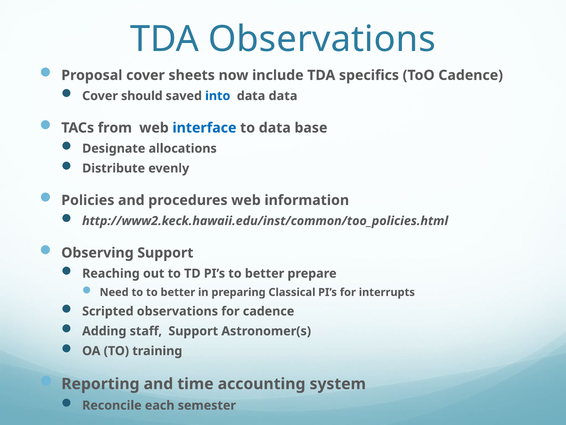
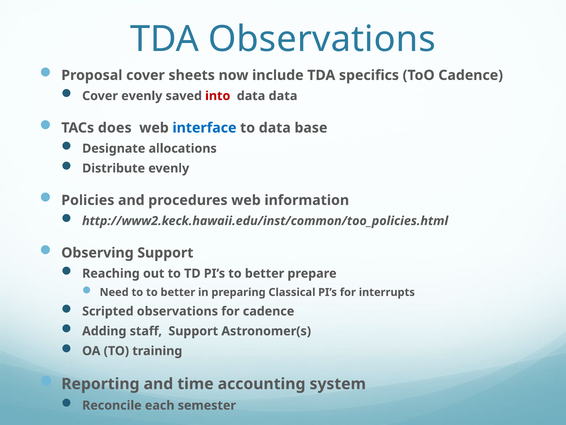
Cover should: should -> evenly (142, 96)
into colour: blue -> red (218, 96)
from: from -> does (115, 128)
